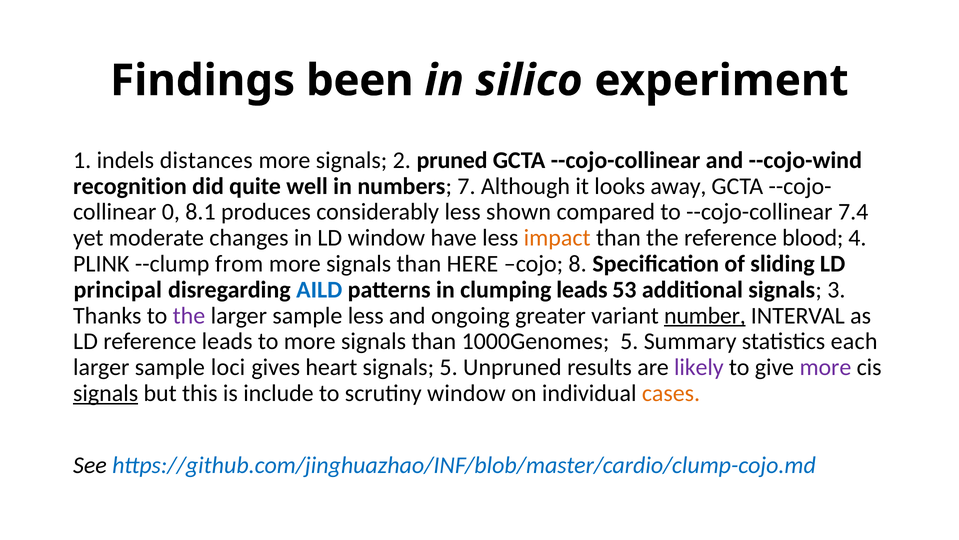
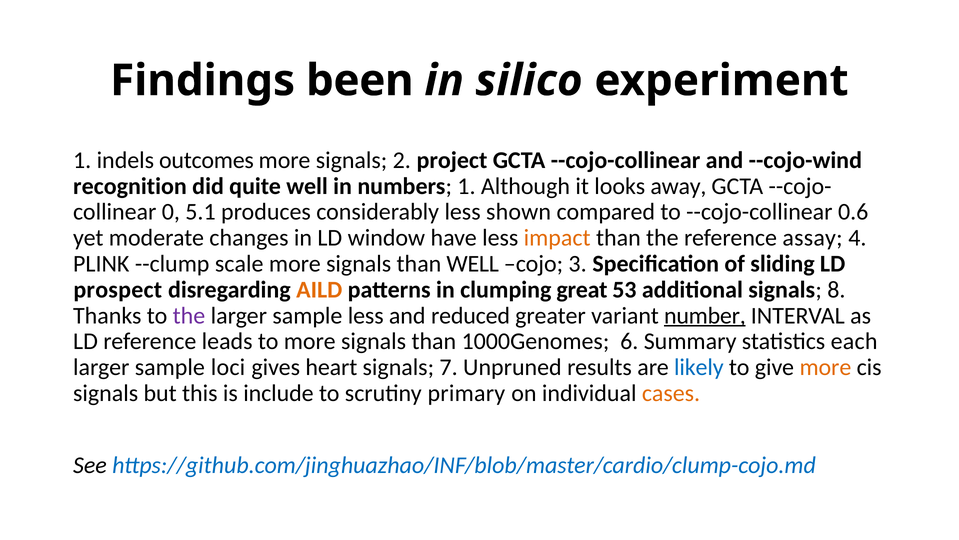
distances: distances -> outcomes (206, 160)
pruned: pruned -> project (452, 160)
numbers 7: 7 -> 1 (466, 186)
8.1: 8.1 -> 5.1 (200, 212)
7.4: 7.4 -> 0.6 (853, 212)
blood: blood -> assay (813, 238)
from: from -> scale (239, 264)
than HERE: HERE -> WELL (473, 264)
8: 8 -> 3 (578, 264)
principal: principal -> prospect (118, 289)
AILD colour: blue -> orange (319, 289)
clumping leads: leads -> great (582, 289)
3: 3 -> 8 (836, 289)
ongoing: ongoing -> reduced (470, 315)
1000Genomes 5: 5 -> 6 (629, 341)
signals 5: 5 -> 7 (449, 367)
likely colour: purple -> blue (699, 367)
more colour: purple -> orange (825, 367)
signals underline: present -> none (106, 393)
scrutiny window: window -> primary (466, 393)
